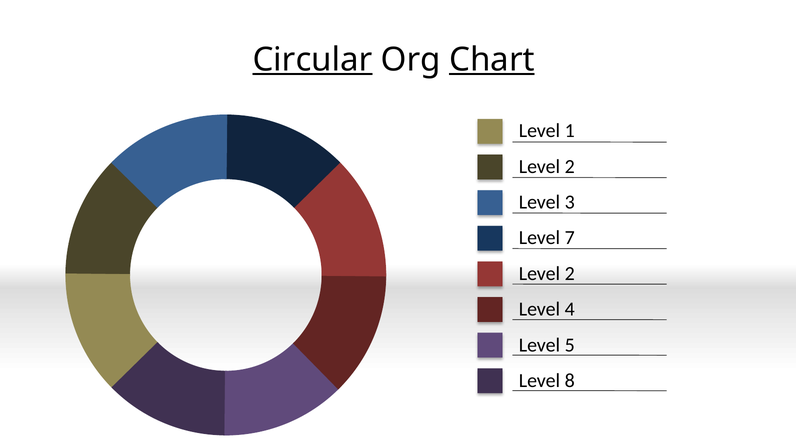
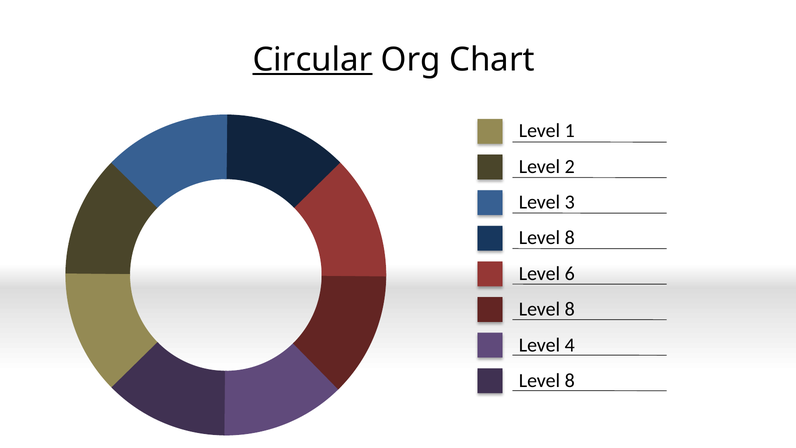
Chart underline: present -> none (492, 60)
7: 7 -> 8 (570, 238)
2: 2 -> 6 (570, 273)
4: 4 -> 8 (570, 309)
5: 5 -> 4 (570, 345)
